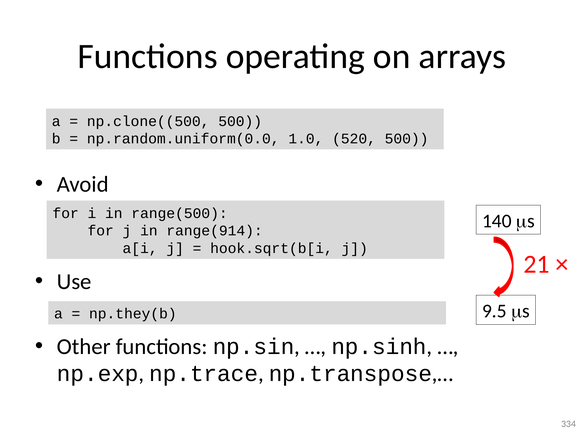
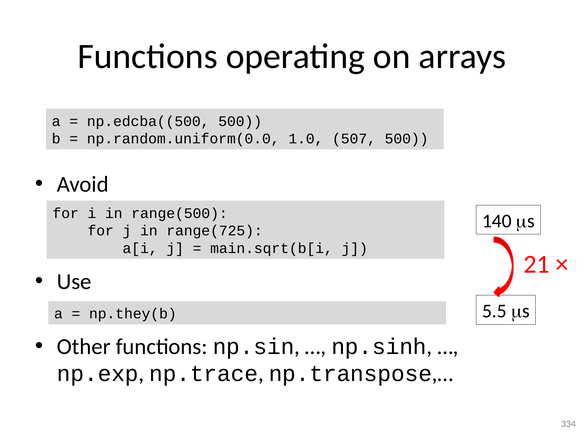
np.clone((500: np.clone((500 -> np.edcba((500 (148, 121)
520: 520 -> 507 (354, 139)
range(914: range(914 -> range(725 (215, 231)
hook.sqrt(b[i: hook.sqrt(b[i -> main.sqrt(b[i (271, 248)
9.5: 9.5 -> 5.5 (494, 311)
